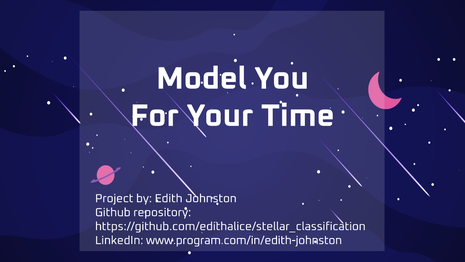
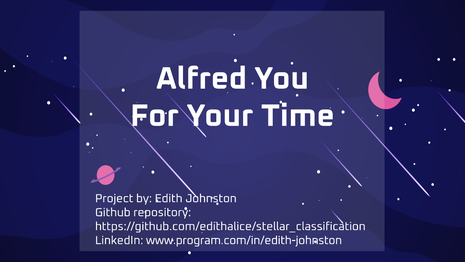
Model: Model -> Alfred (202, 78)
